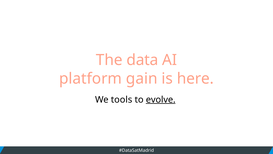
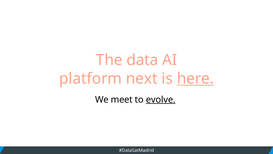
gain: gain -> next (142, 78)
here underline: none -> present (195, 78)
tools: tools -> meet (122, 99)
